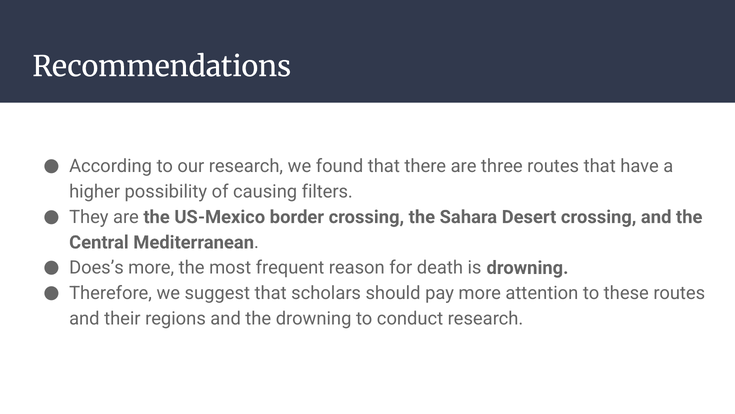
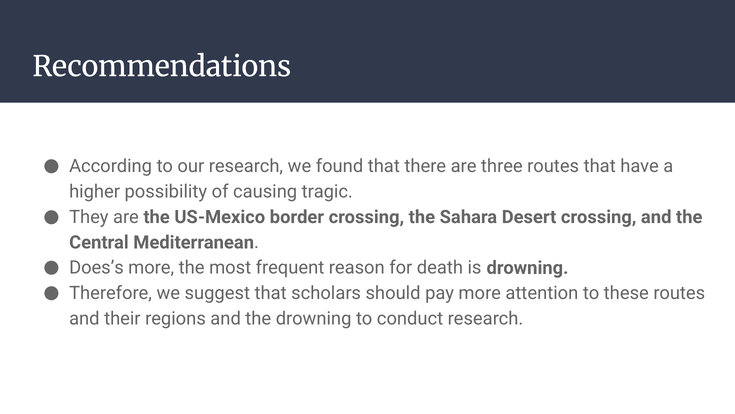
filters: filters -> tragic (327, 191)
